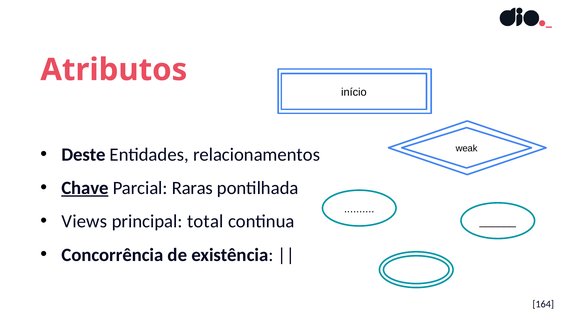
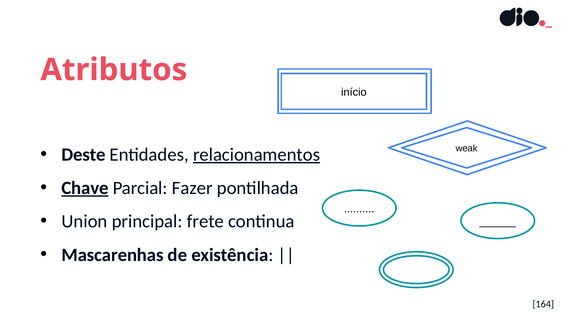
relacionamentos underline: none -> present (257, 155)
Raras: Raras -> Fazer (192, 188)
Views: Views -> Union (84, 222)
total: total -> frete (205, 222)
Concorrência: Concorrência -> Mascarenhas (112, 255)
